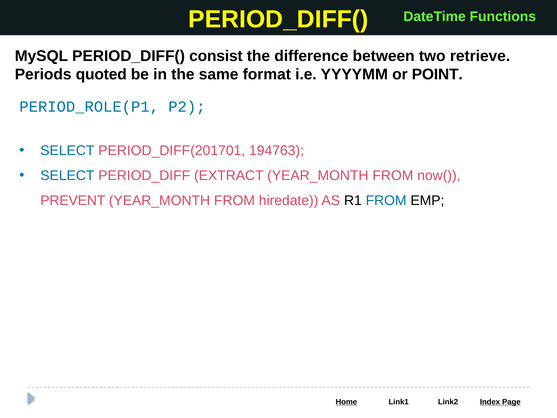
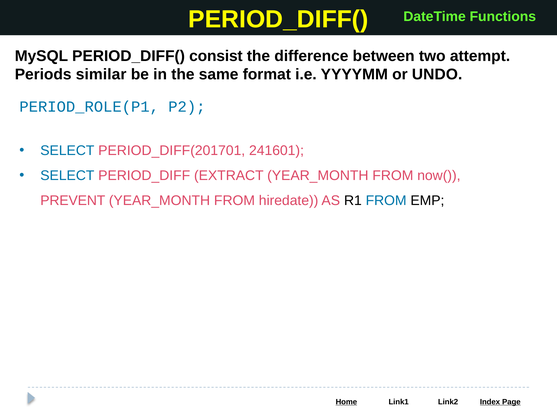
retrieve: retrieve -> attempt (480, 56)
quoted: quoted -> similar (101, 74)
POINT: POINT -> UNDO (437, 74)
194763: 194763 -> 241601 (277, 150)
